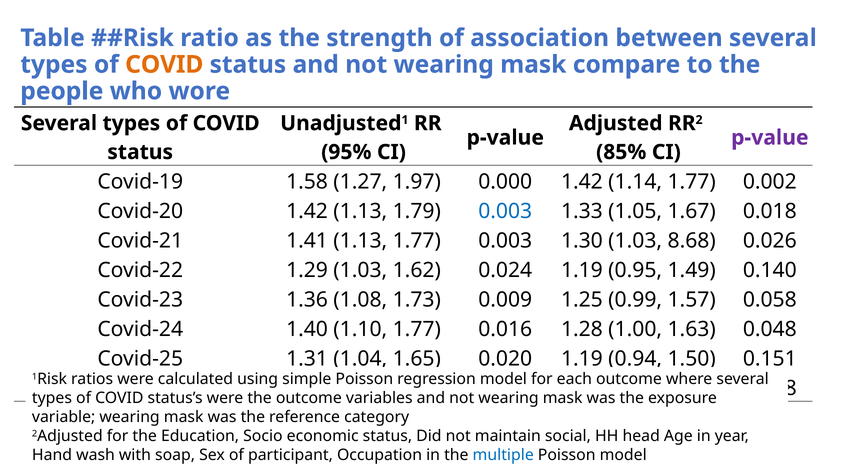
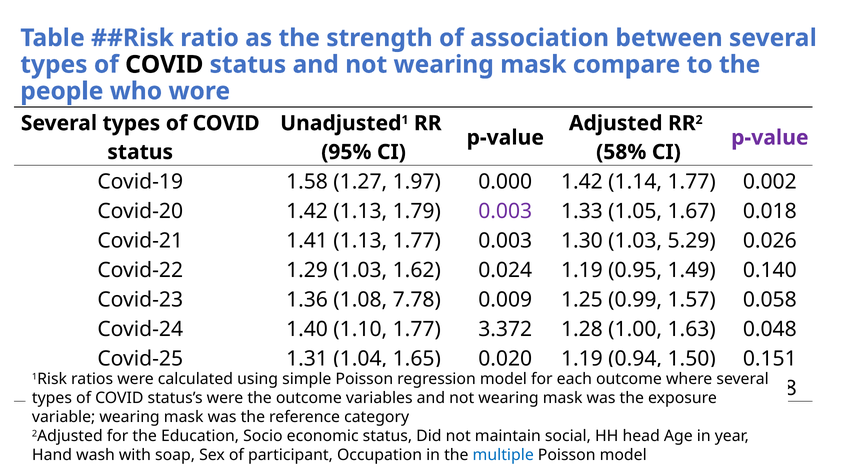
COVID colour: orange -> black (164, 65)
85%: 85% -> 58% (621, 152)
0.003 colour: blue -> purple (505, 211)
8.68: 8.68 -> 5.29 (692, 240)
1.73: 1.73 -> 7.78 (417, 299)
0.016: 0.016 -> 3.372 (505, 329)
